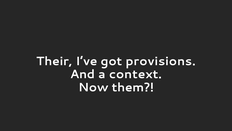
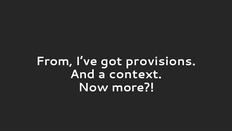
Their: Their -> From (54, 61)
them: them -> more (133, 87)
